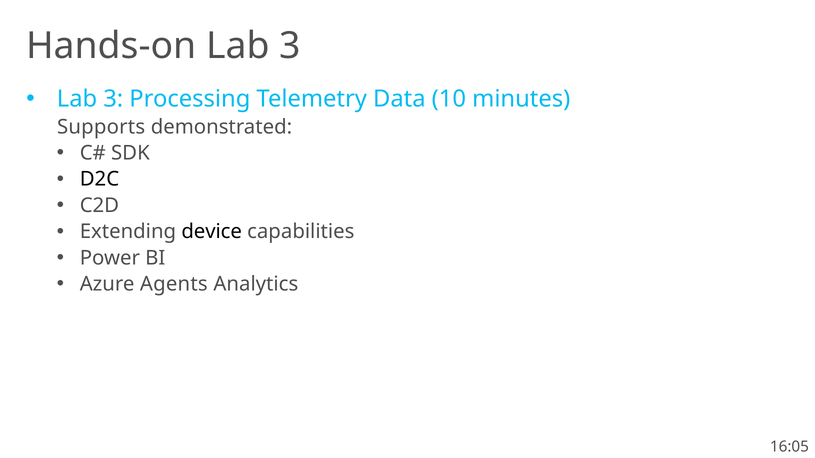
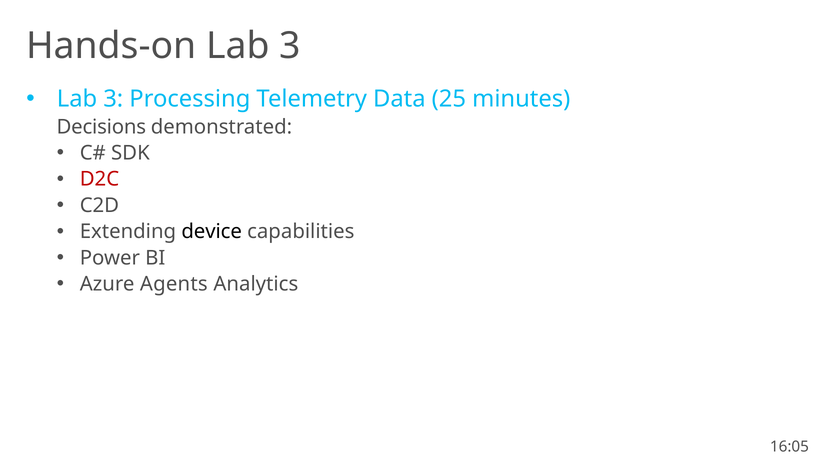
10: 10 -> 25 (449, 99)
Supports: Supports -> Decisions (101, 127)
D2C colour: black -> red (99, 179)
